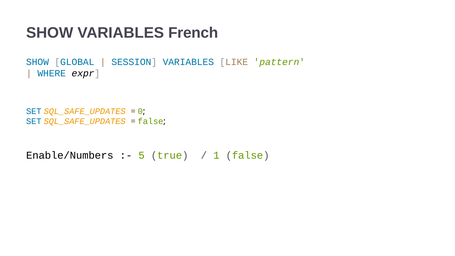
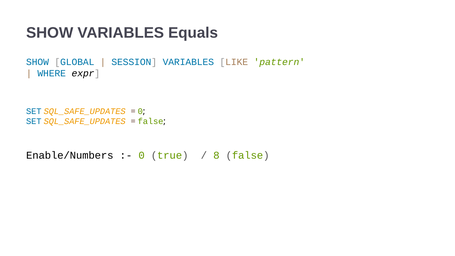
French: French -> Equals (193, 33)
5: 5 -> 0 (142, 155)
1: 1 -> 8 (216, 155)
